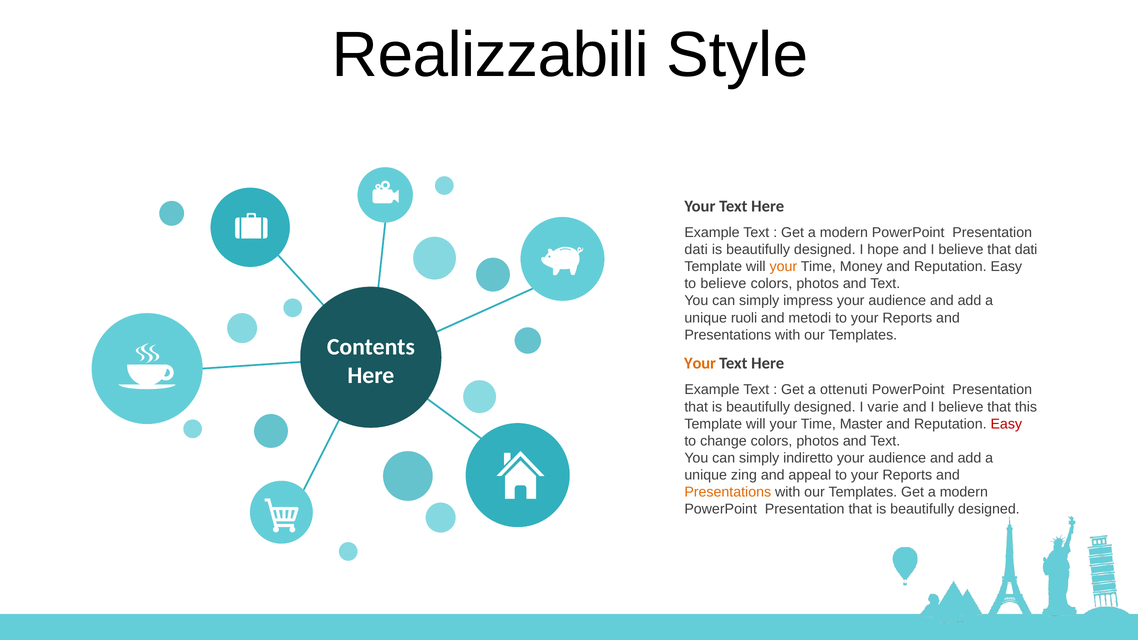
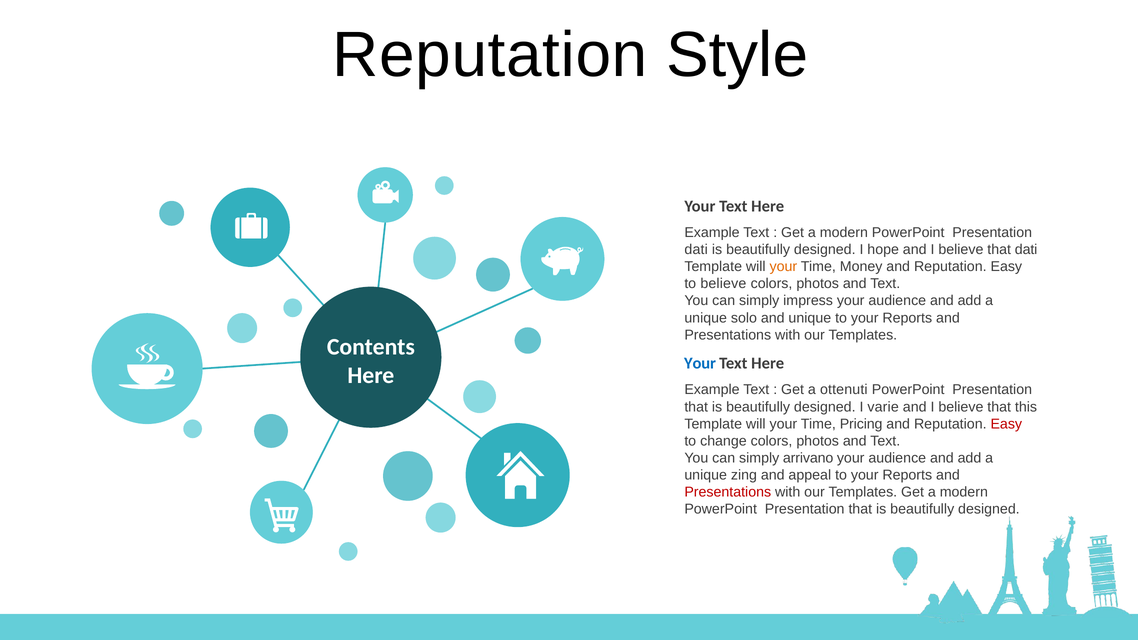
Realizzabili: Realizzabili -> Reputation (490, 55)
ruoli: ruoli -> solo (744, 318)
and metodi: metodi -> unique (810, 318)
Your colour: orange -> blue (700, 363)
Master: Master -> Pricing (861, 424)
indiretto: indiretto -> arrivano (808, 458)
Presentations colour: orange -> red (728, 492)
